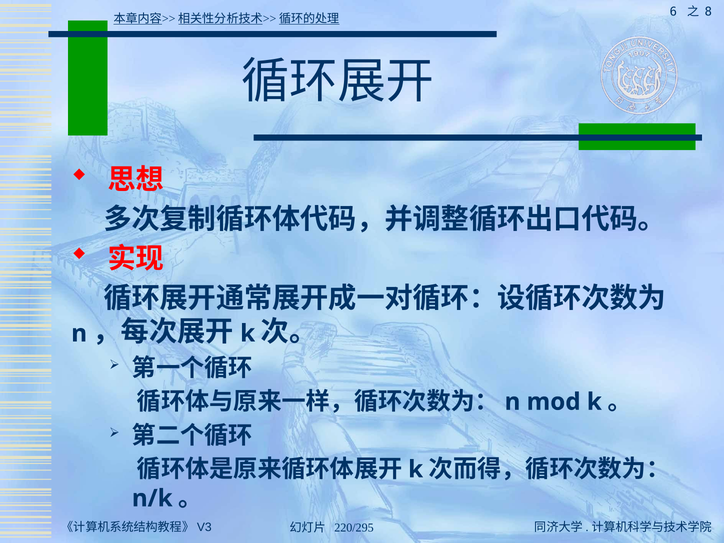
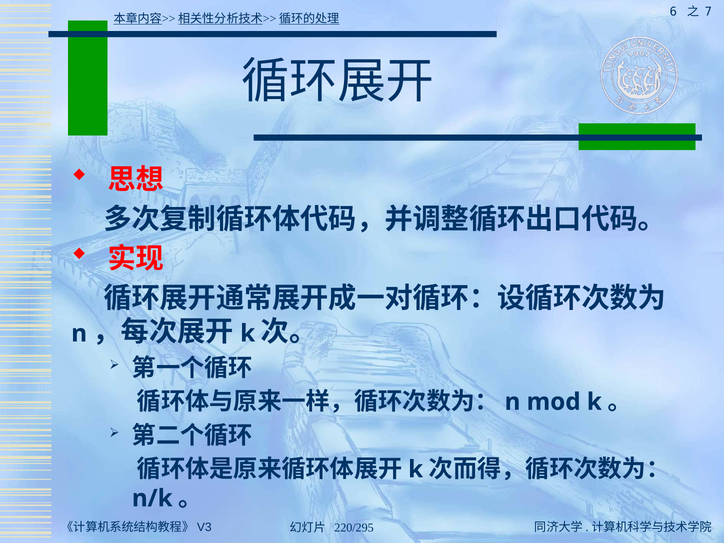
8: 8 -> 7 (708, 12)
